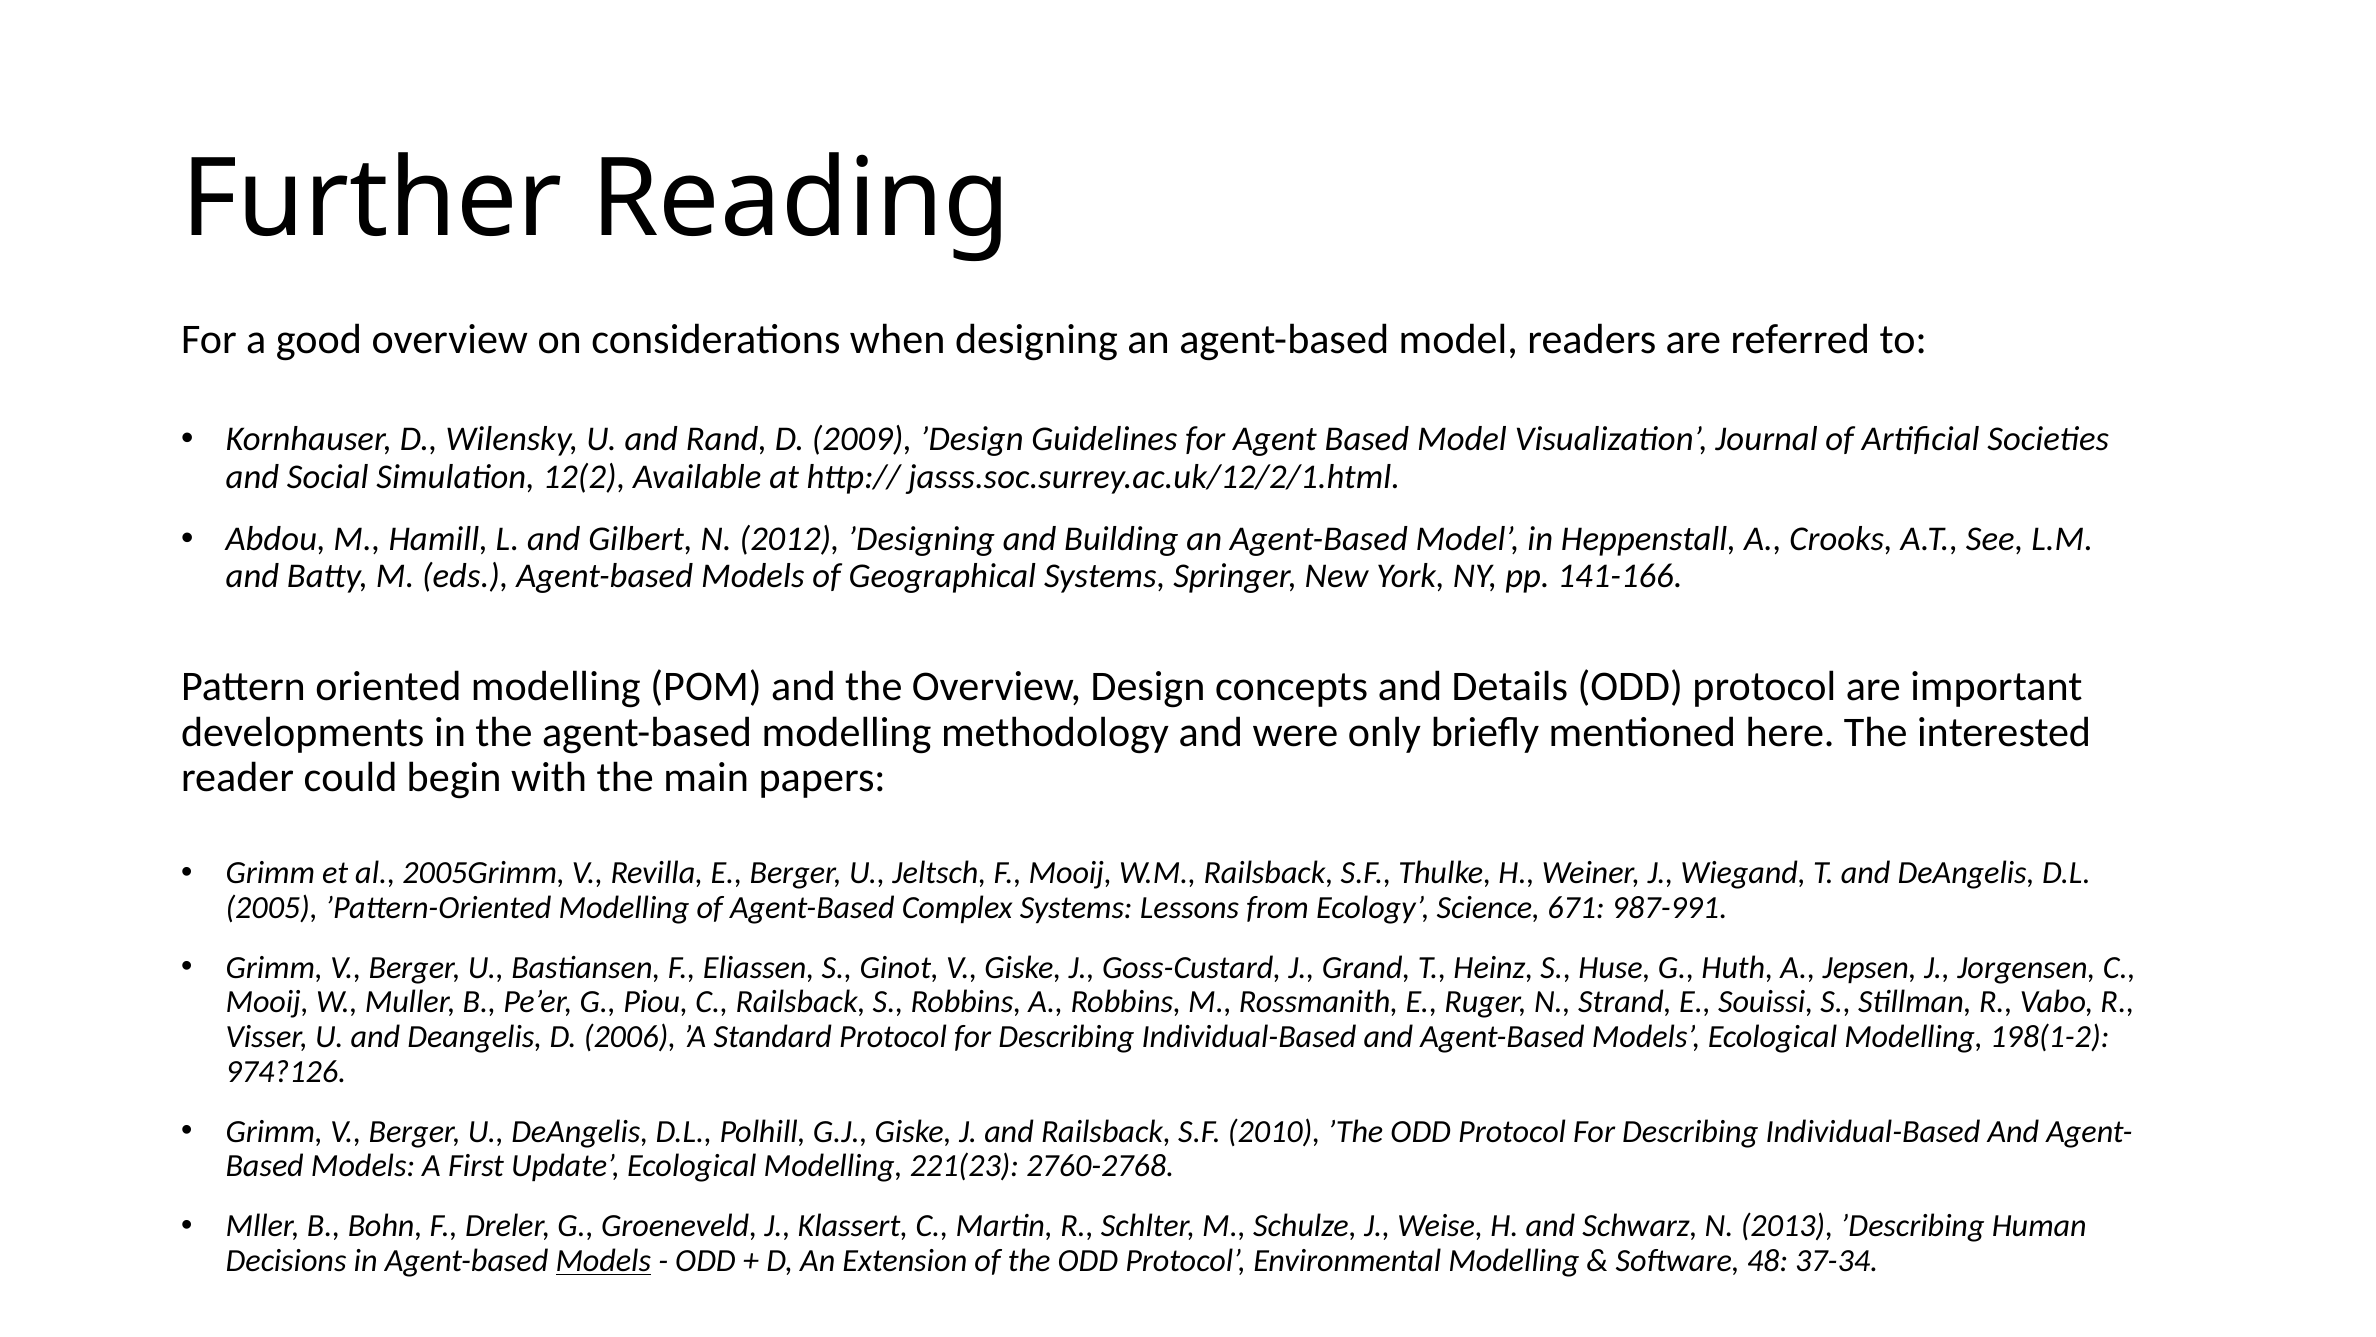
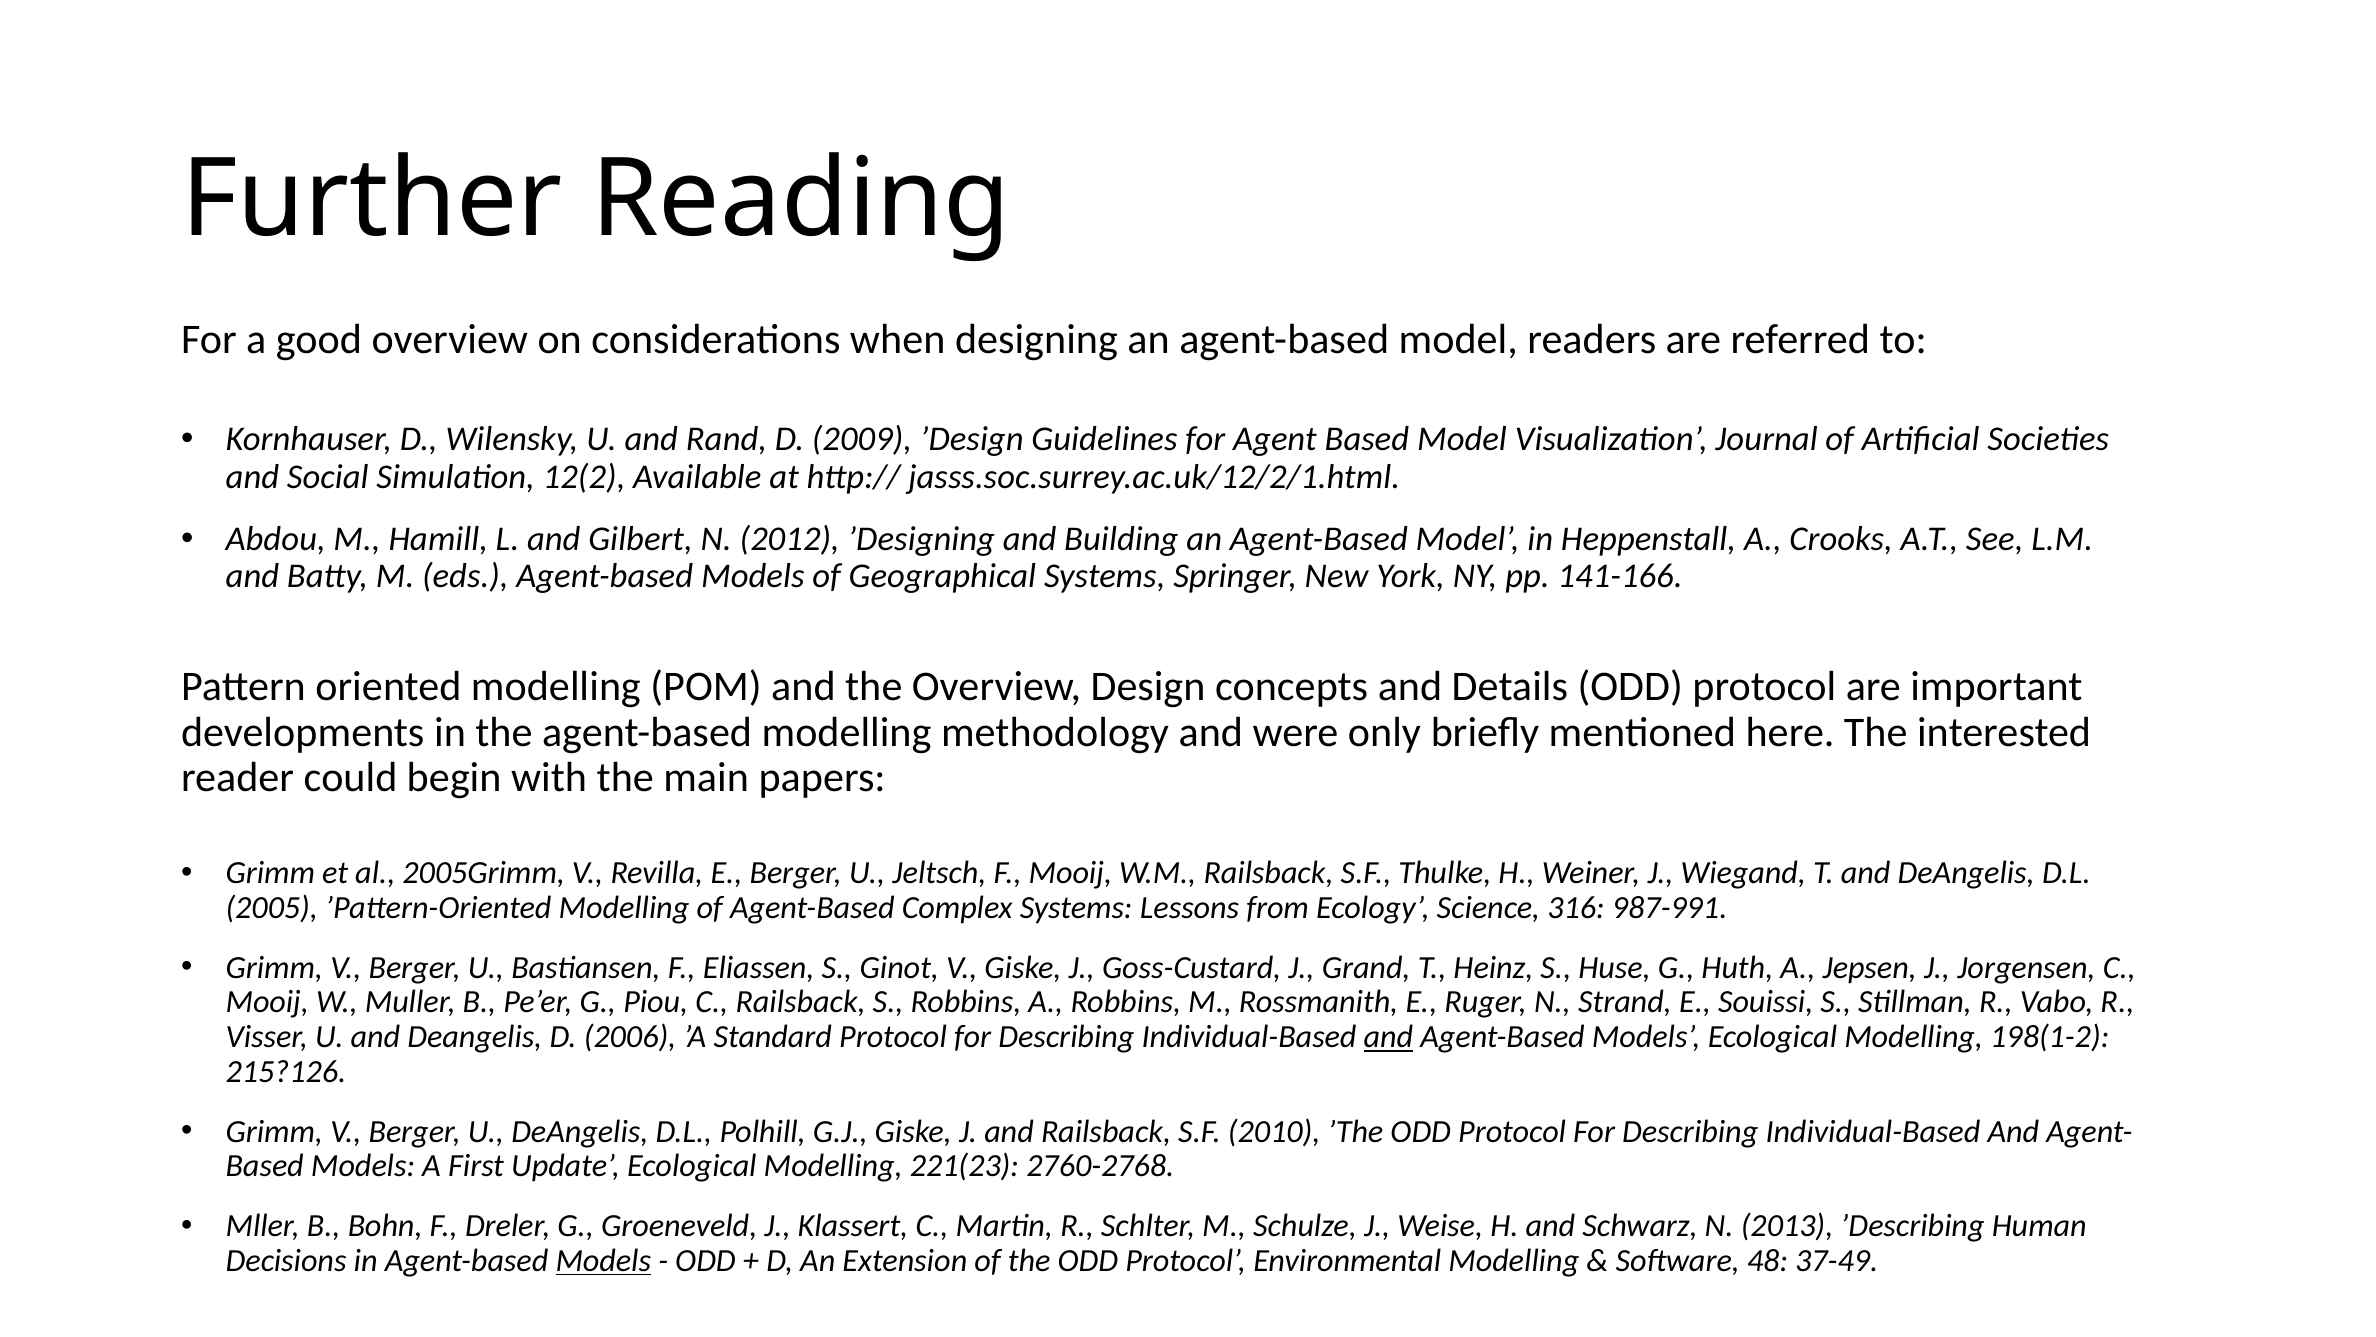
671: 671 -> 316 (1576, 908)
and underline: none -> present (1388, 1037)
974?126: 974?126 -> 215?126 (286, 1071)
37-34: 37-34 -> 37-49 (1837, 1260)
